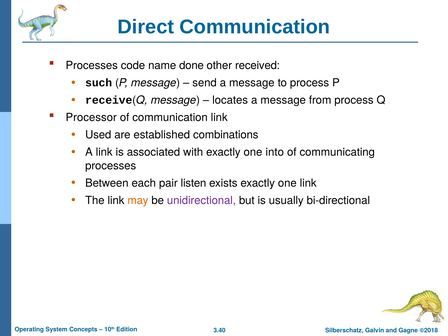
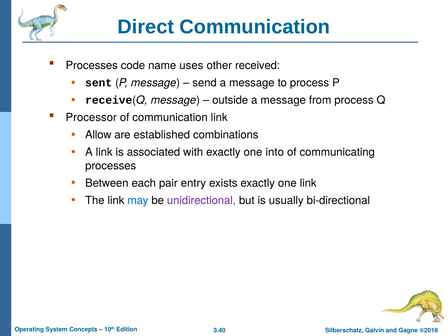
done: done -> uses (191, 66)
such: such -> sent (99, 83)
locates: locates -> outside (230, 100)
Used: Used -> Allow (98, 135)
listen: listen -> entry (193, 183)
may colour: orange -> blue (138, 200)
